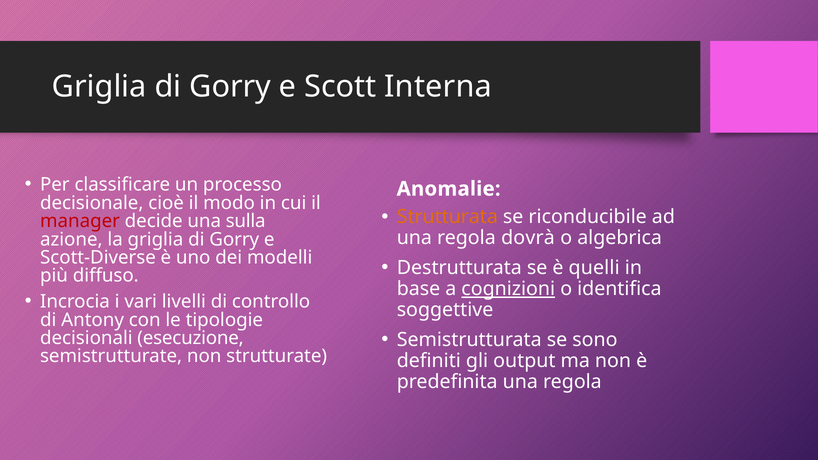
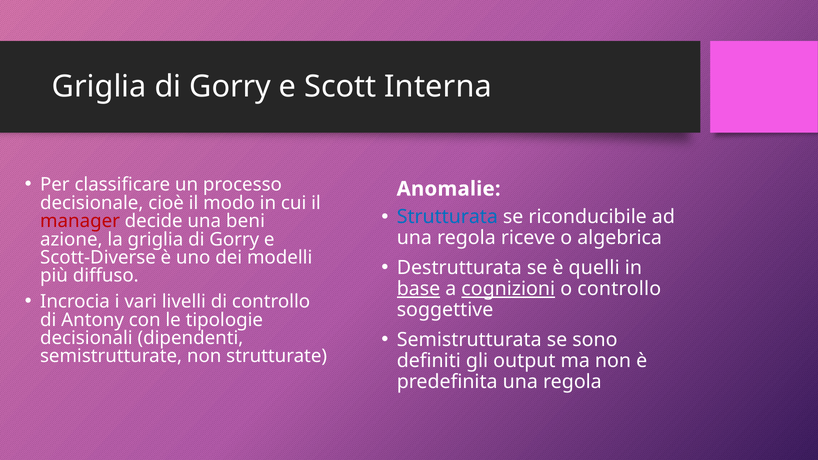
Strutturata colour: orange -> blue (447, 217)
sulla: sulla -> beni (245, 221)
dovrà: dovrà -> riceve (528, 238)
base underline: none -> present (419, 289)
o identifica: identifica -> controllo (619, 289)
esecuzione: esecuzione -> dipendenti (190, 338)
